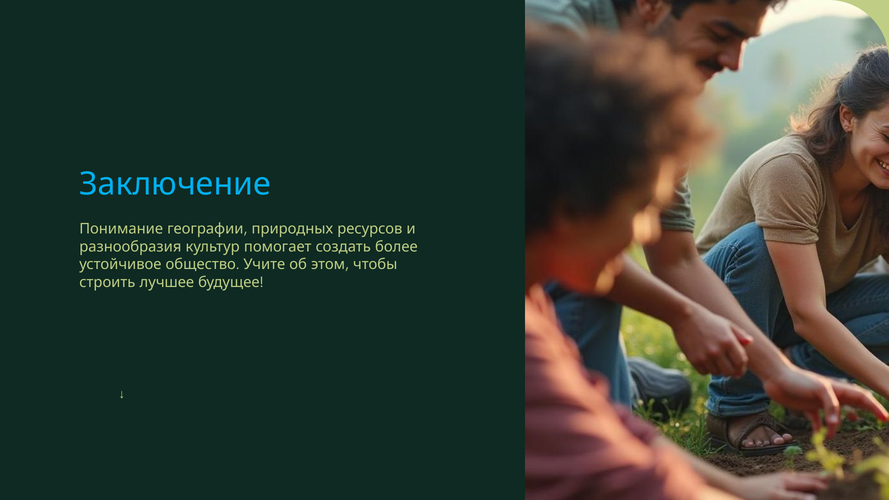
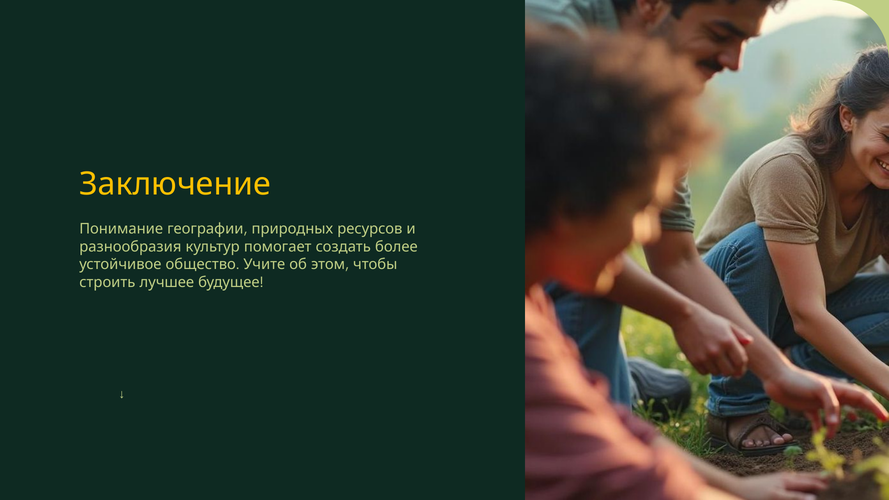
Заключение colour: light blue -> yellow (175, 184)
